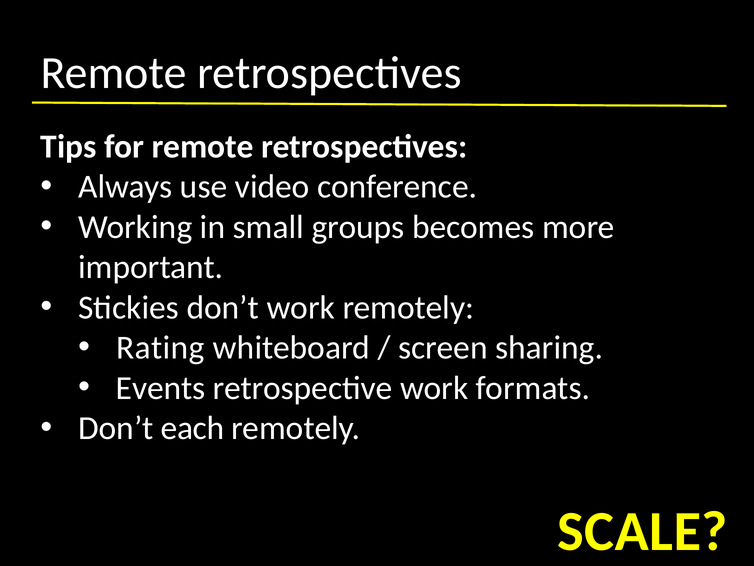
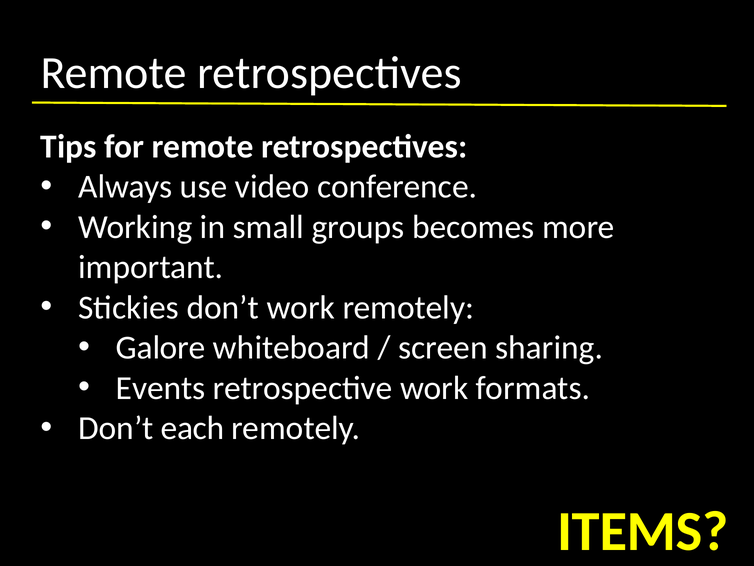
Rating: Rating -> Galore (161, 347)
SCALE: SCALE -> ITEMS (643, 531)
